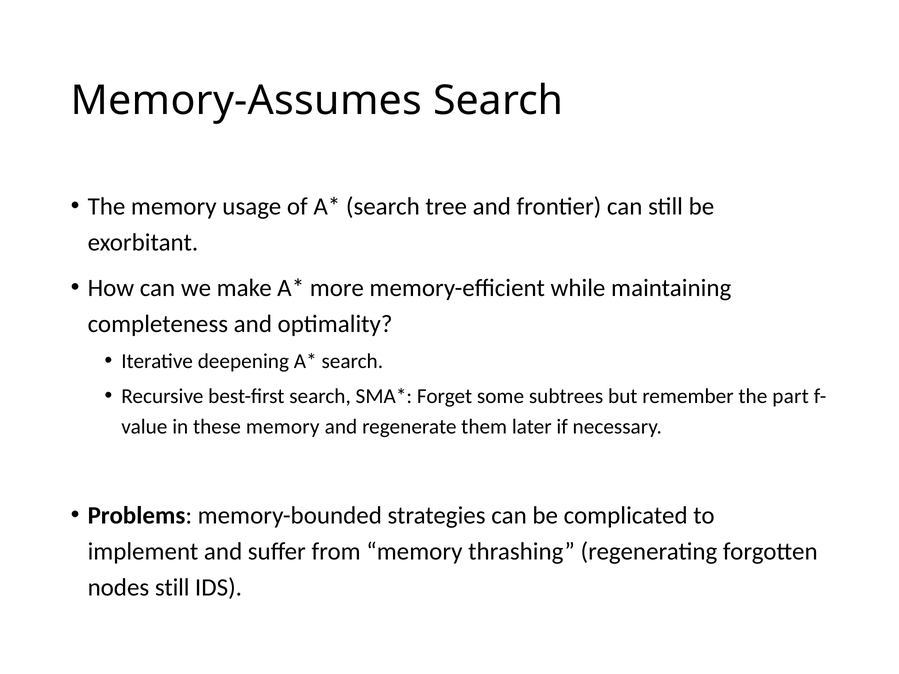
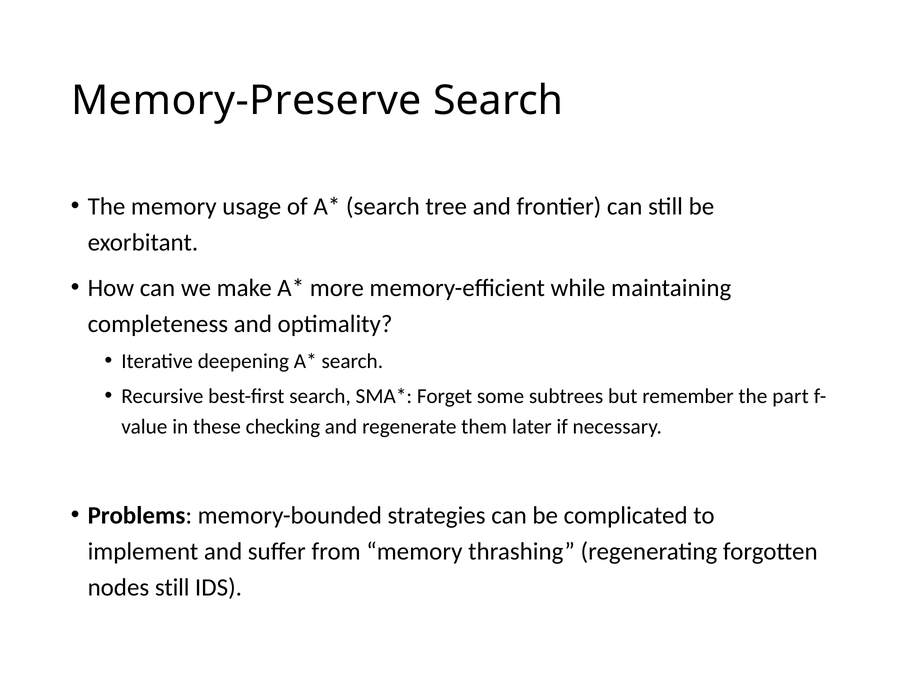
Memory-Assumes: Memory-Assumes -> Memory-Preserve (246, 101)
these memory: memory -> checking (283, 427)
